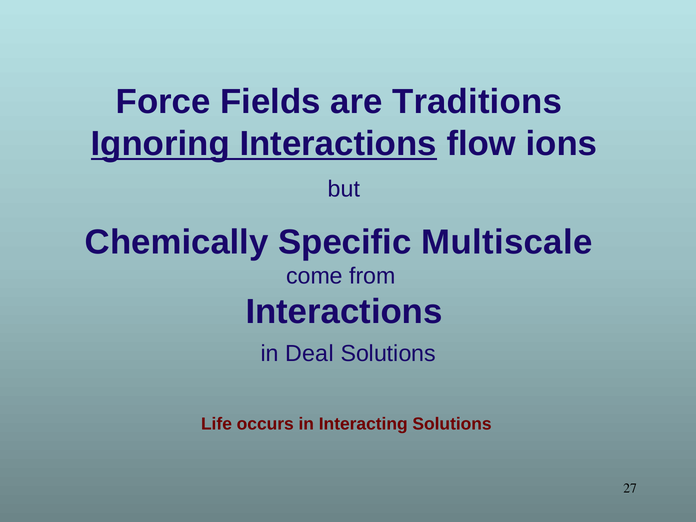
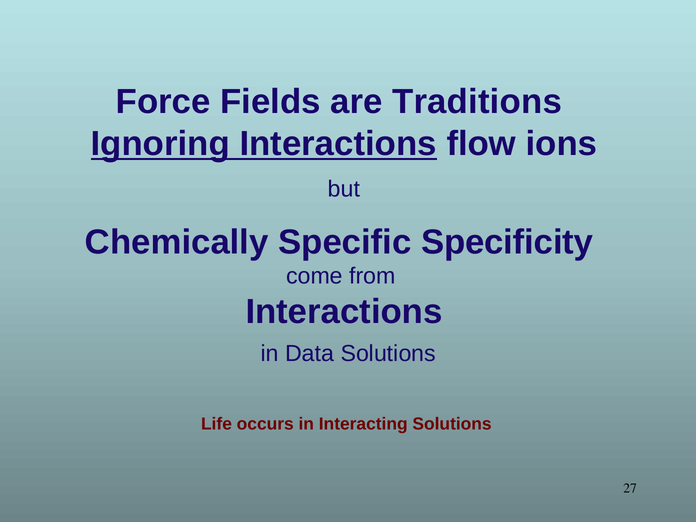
Multiscale: Multiscale -> Specificity (507, 242)
Deal: Deal -> Data (310, 354)
